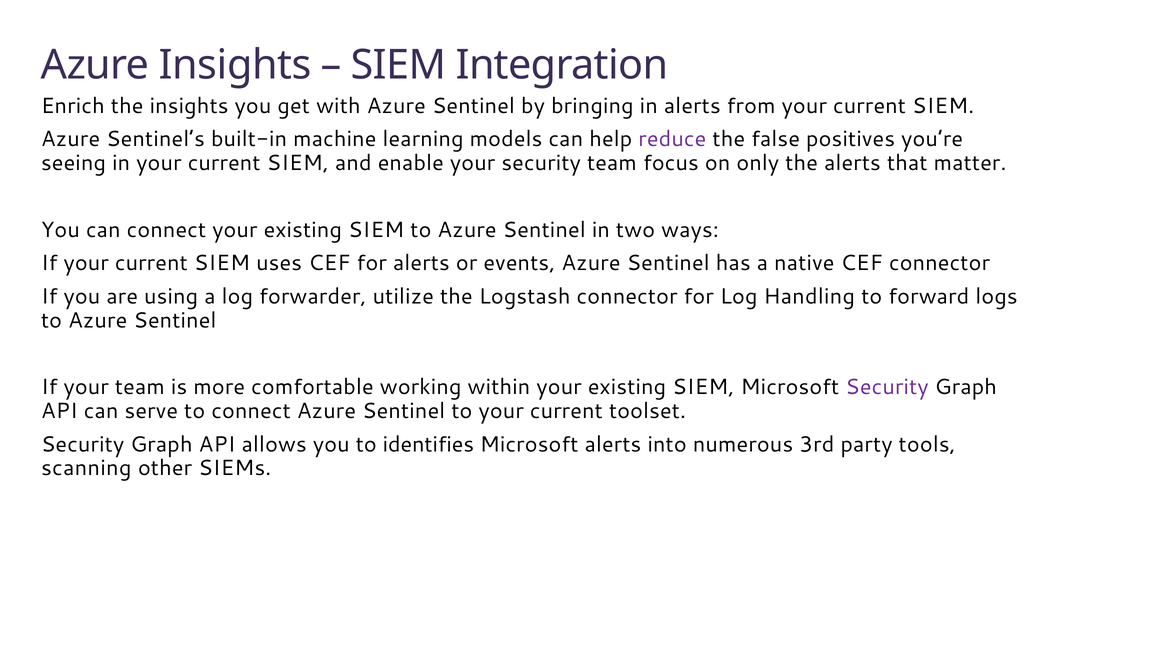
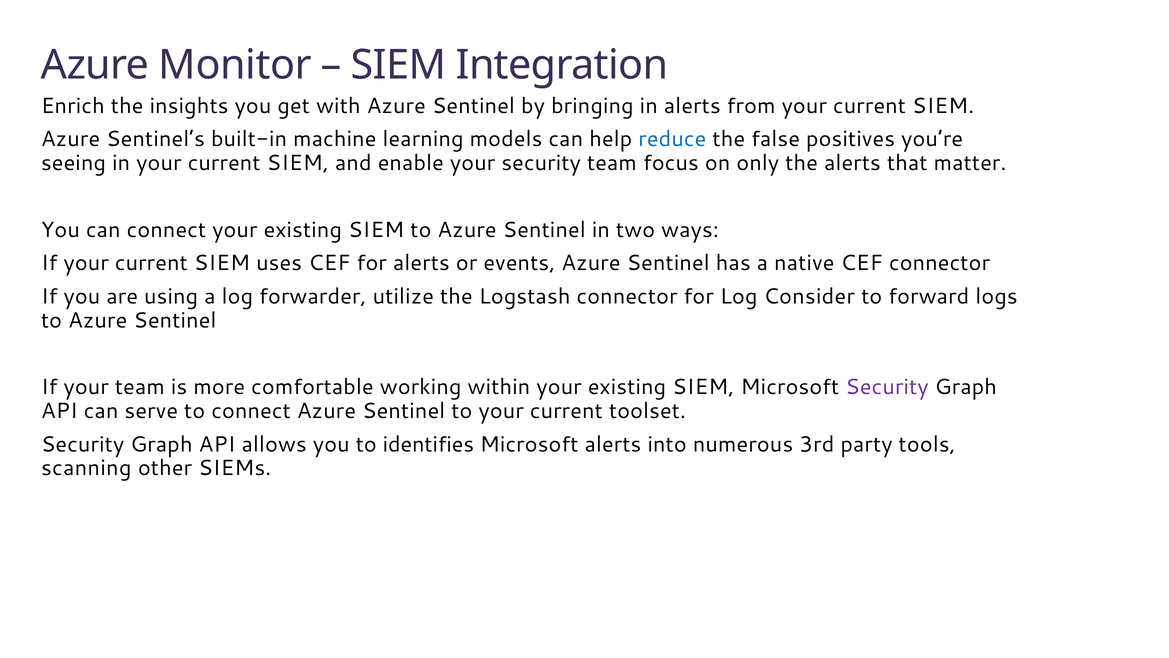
Azure Insights: Insights -> Monitor (235, 65)
reduce colour: purple -> blue (672, 139)
Handling: Handling -> Consider (809, 296)
